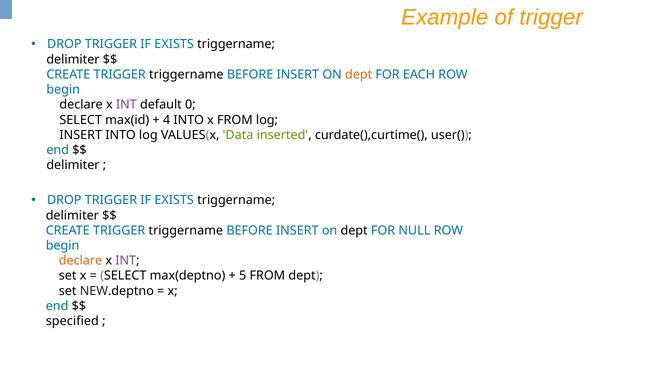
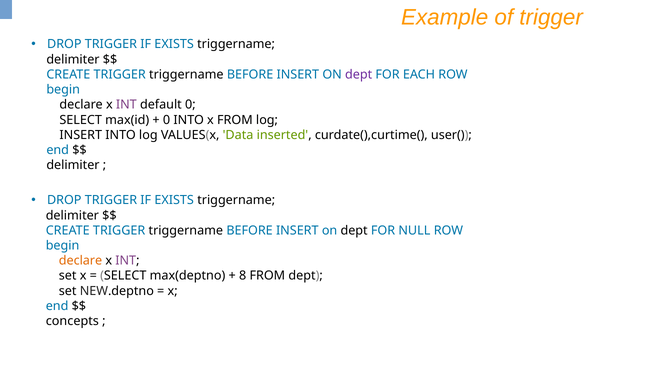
dept colour: orange -> purple (359, 75)
4: 4 -> 0 (167, 120)
5: 5 -> 8 (243, 276)
specified: specified -> concepts (72, 321)
